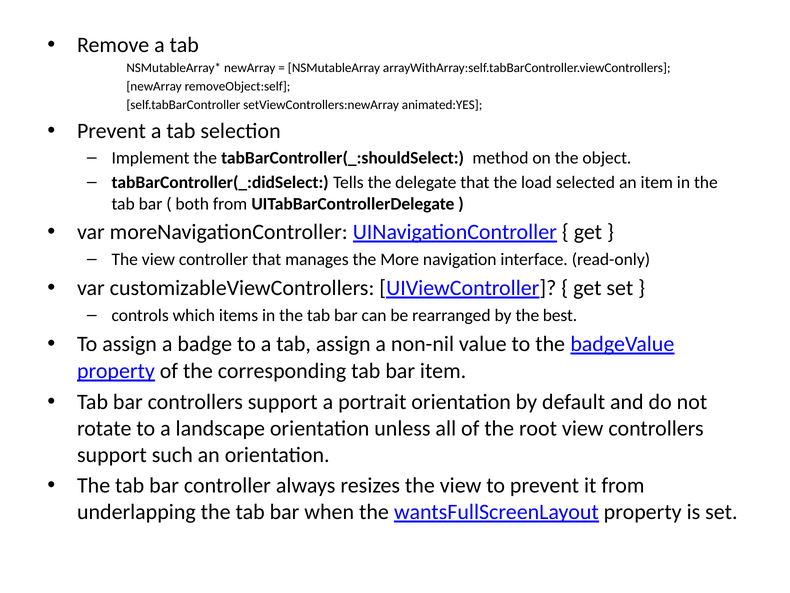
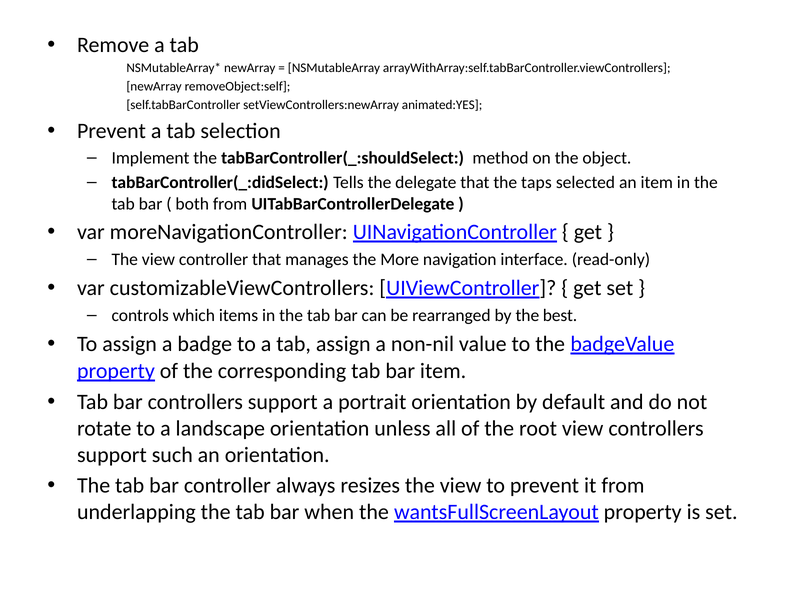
load: load -> taps (536, 183)
